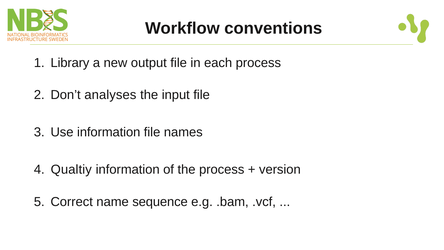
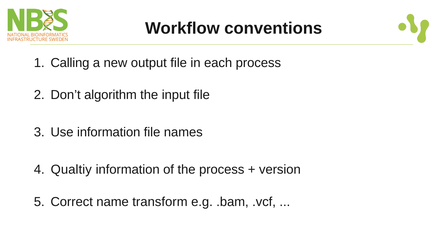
Library: Library -> Calling (70, 63)
analyses: analyses -> algorithm (110, 95)
sequence: sequence -> transform (160, 202)
